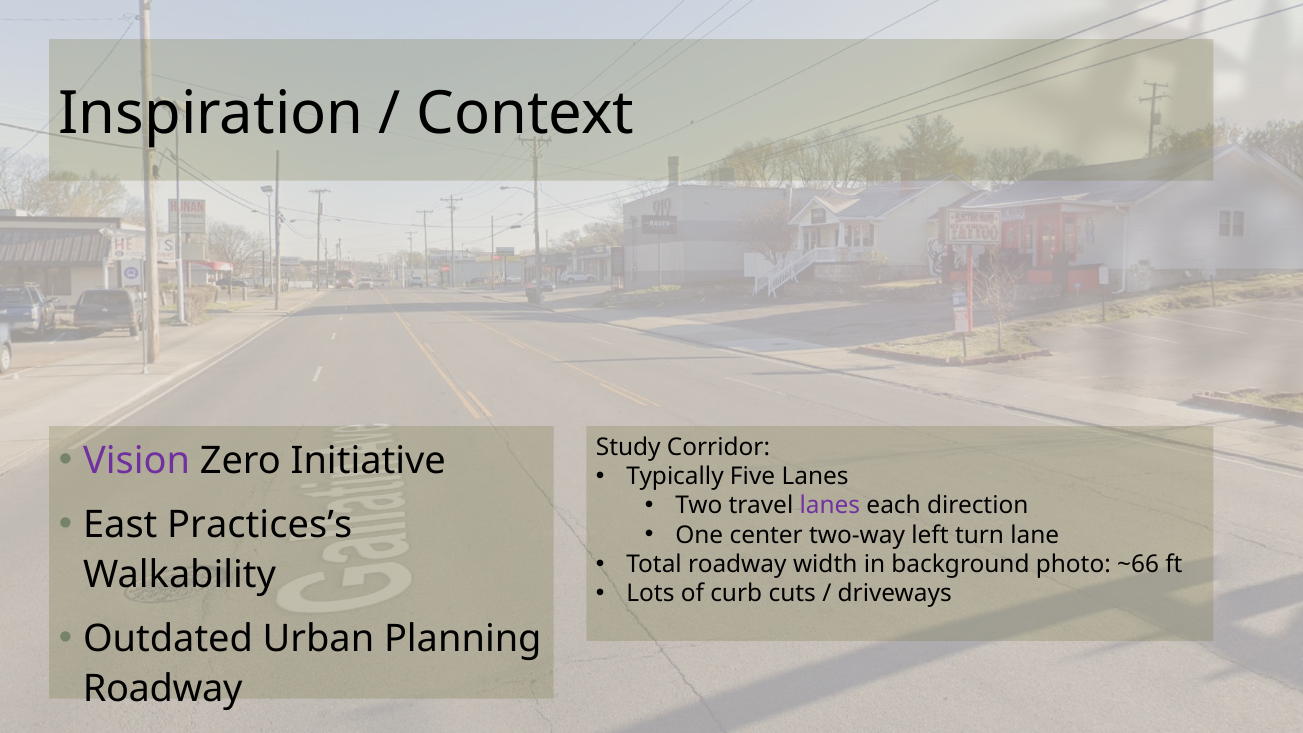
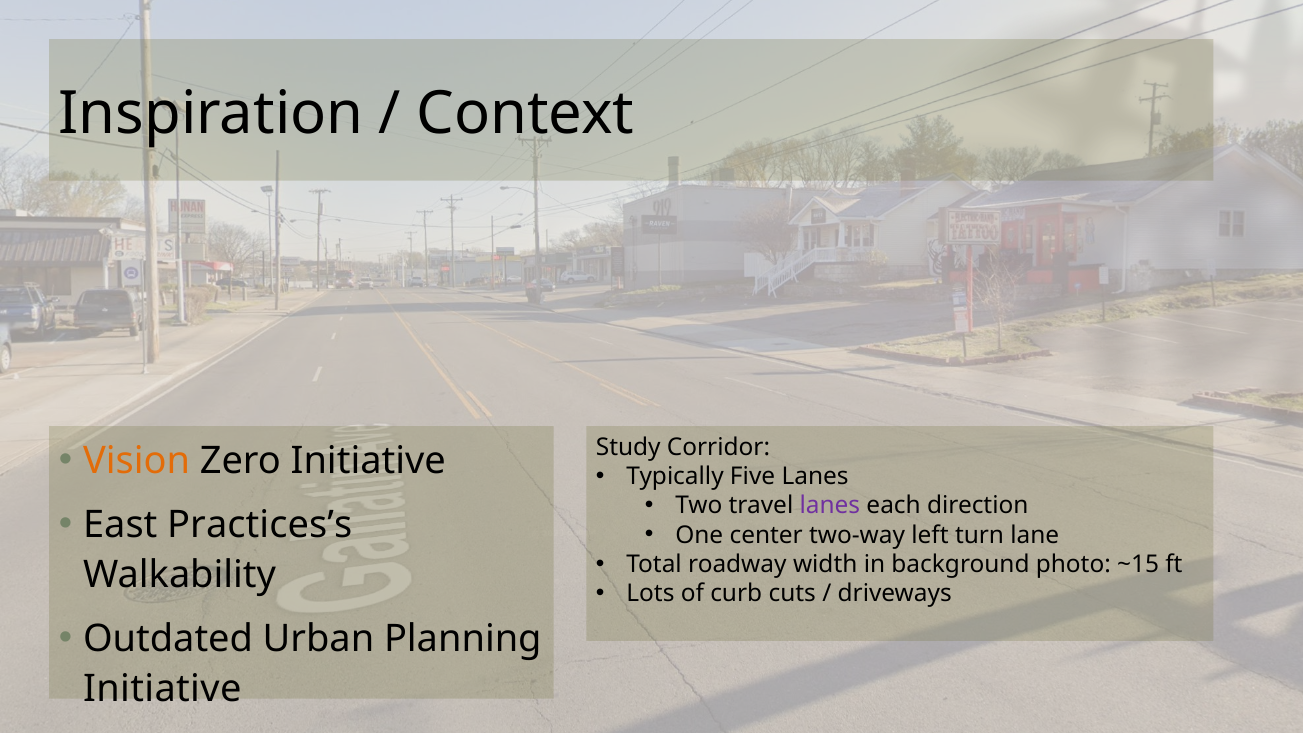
Vision colour: purple -> orange (137, 461)
~66: ~66 -> ~15 (1138, 564)
Roadway: Roadway -> Initiative (162, 689)
